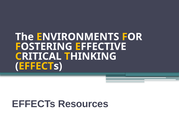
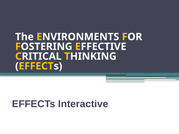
Resources: Resources -> Interactive (83, 104)
